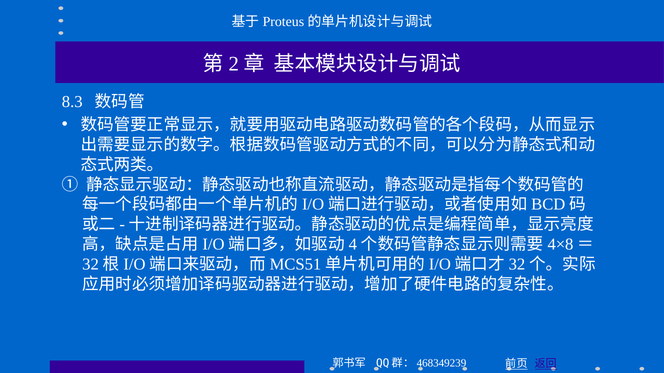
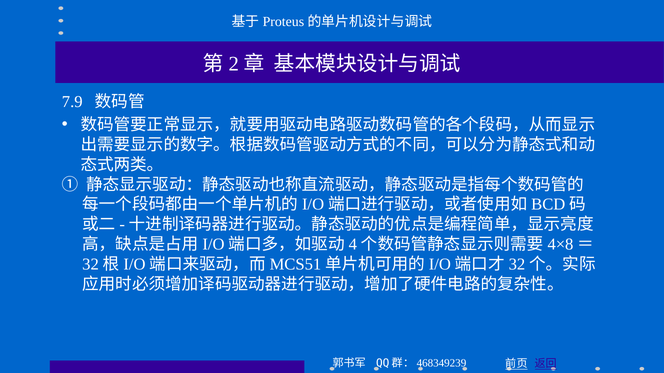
8.3: 8.3 -> 7.9 (72, 102)
